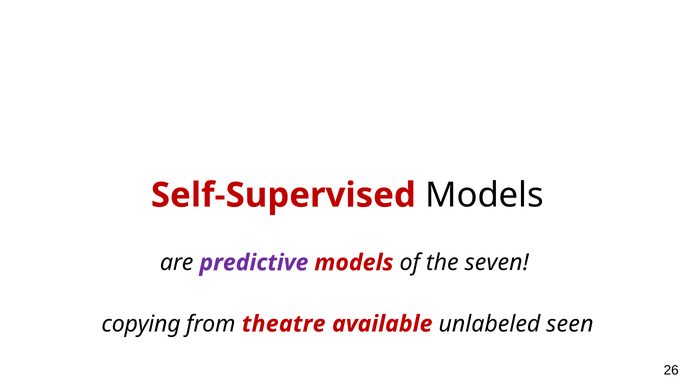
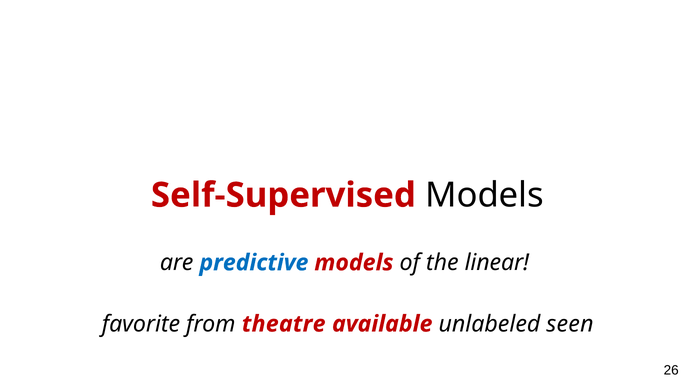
predictive colour: purple -> blue (254, 263)
seven: seven -> linear (497, 263)
copying: copying -> favorite (141, 324)
